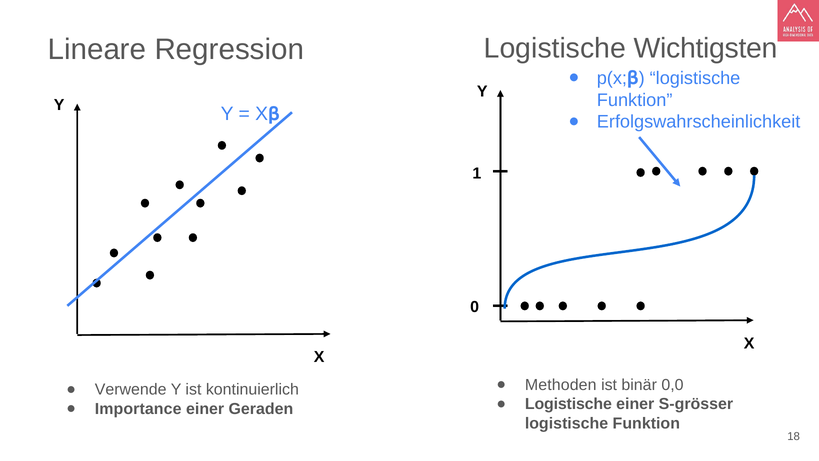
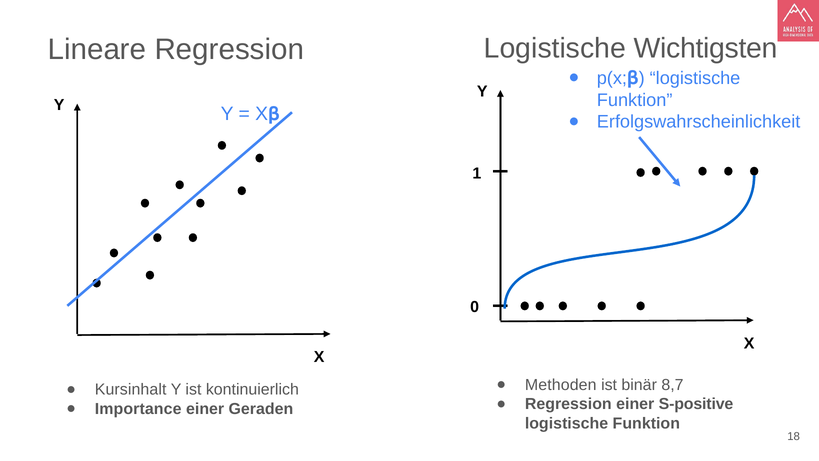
0,0: 0,0 -> 8,7 (672, 385)
Verwende: Verwende -> Kursinhalt (131, 389)
Logistische: Logistische -> Regression (568, 404)
S-grösser: S-grösser -> S-positive (696, 404)
